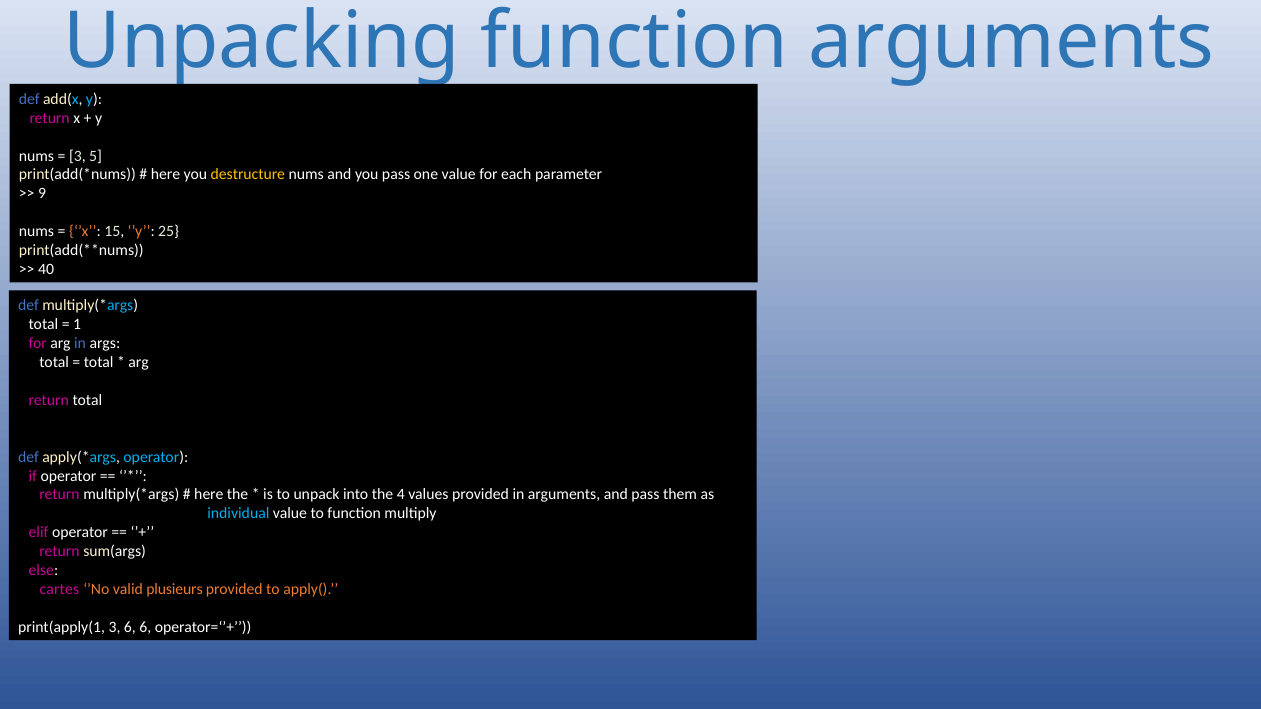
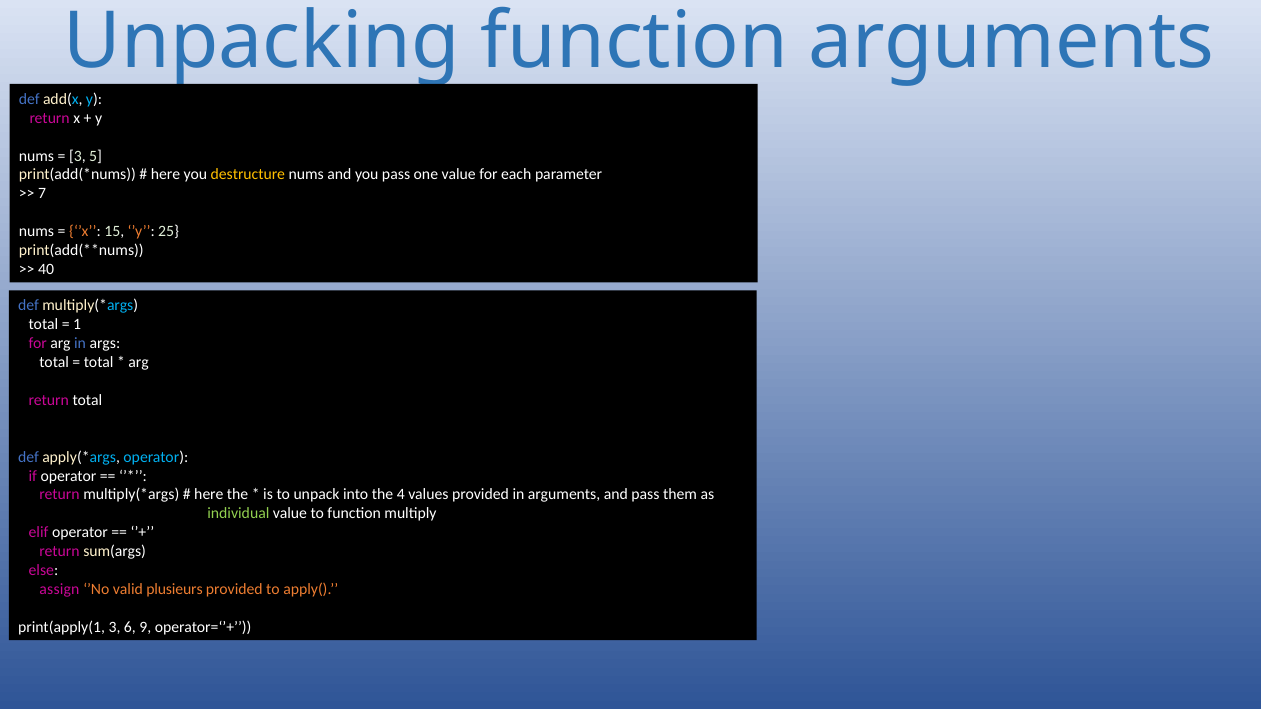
9: 9 -> 7 (42, 194)
individual colour: light blue -> light green (238, 514)
cartes: cartes -> assign (59, 590)
6 6: 6 -> 9 (145, 627)
